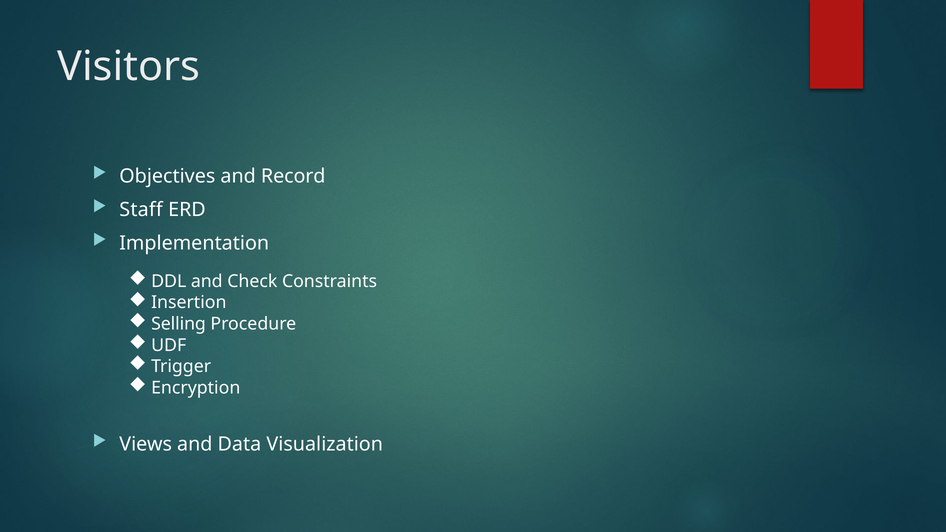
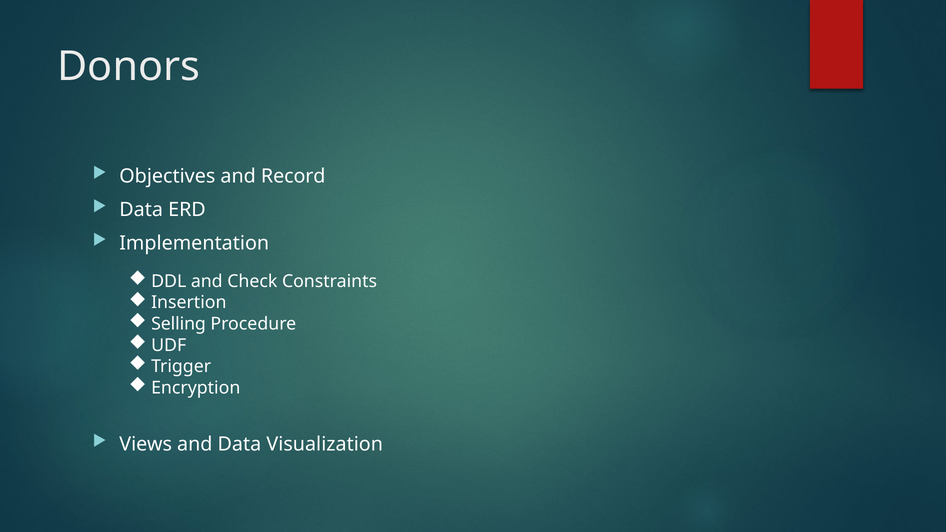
Visitors: Visitors -> Donors (129, 66)
Staff: Staff -> Data (141, 210)
